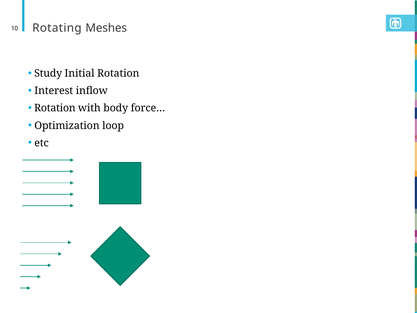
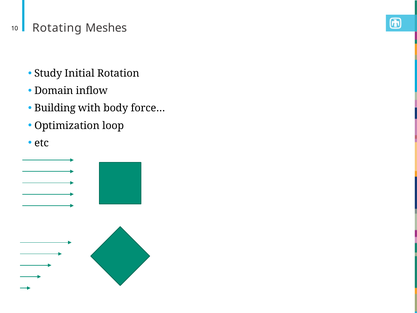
Interest: Interest -> Domain (54, 91)
Rotation: Rotation -> Building (55, 108)
